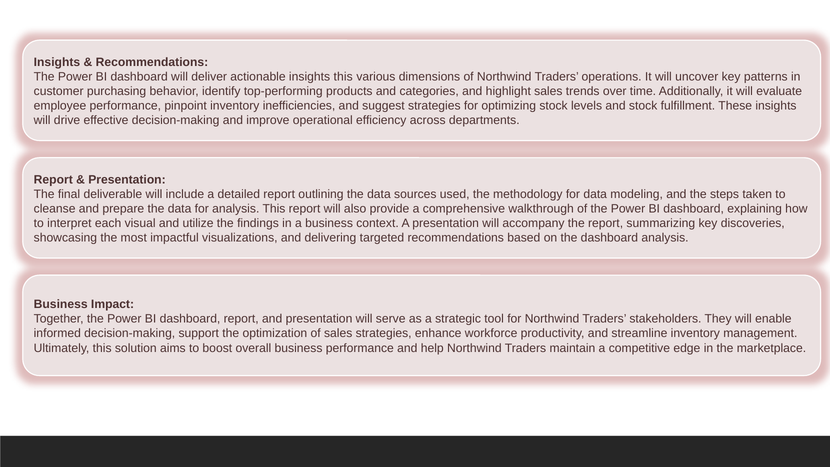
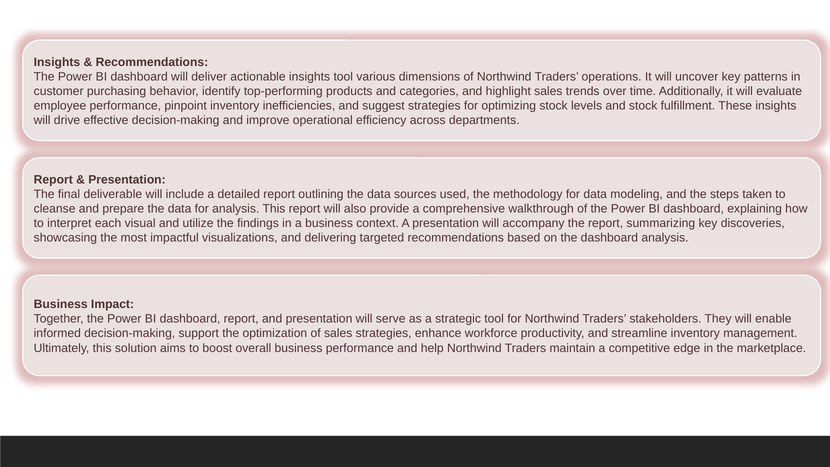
insights this: this -> tool (343, 77)
